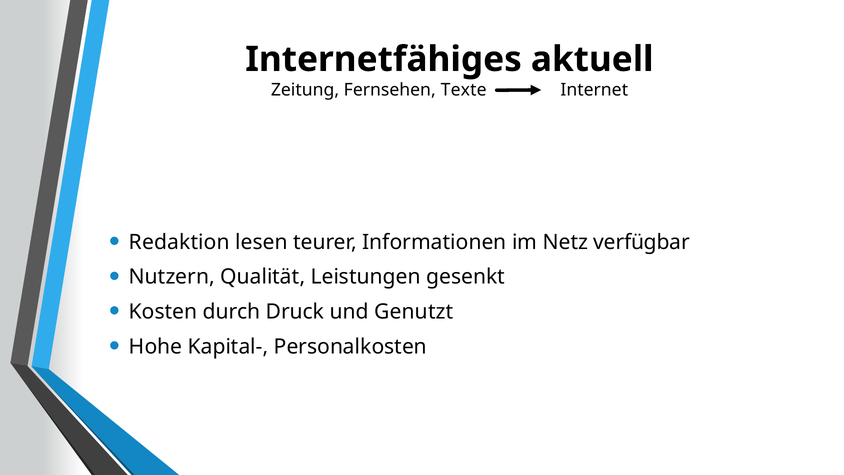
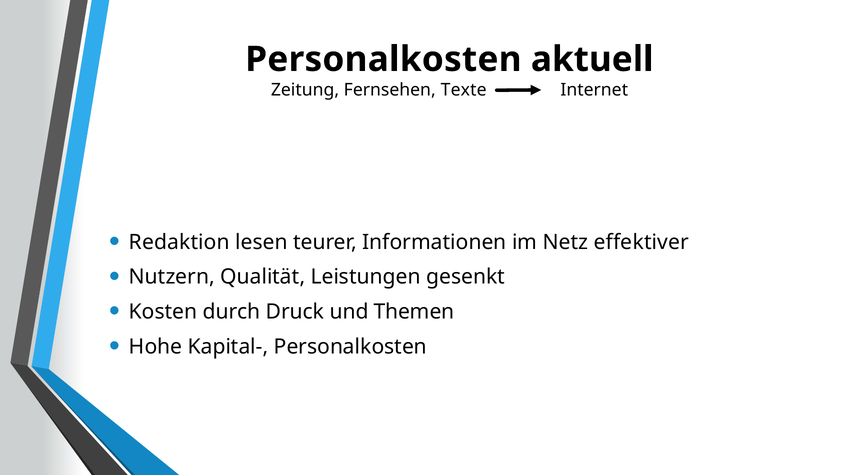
Internetfähiges: Internetfähiges -> Personalkosten (383, 59)
verfügbar: verfügbar -> effektiver (641, 242)
Genutzt: Genutzt -> Themen (414, 312)
